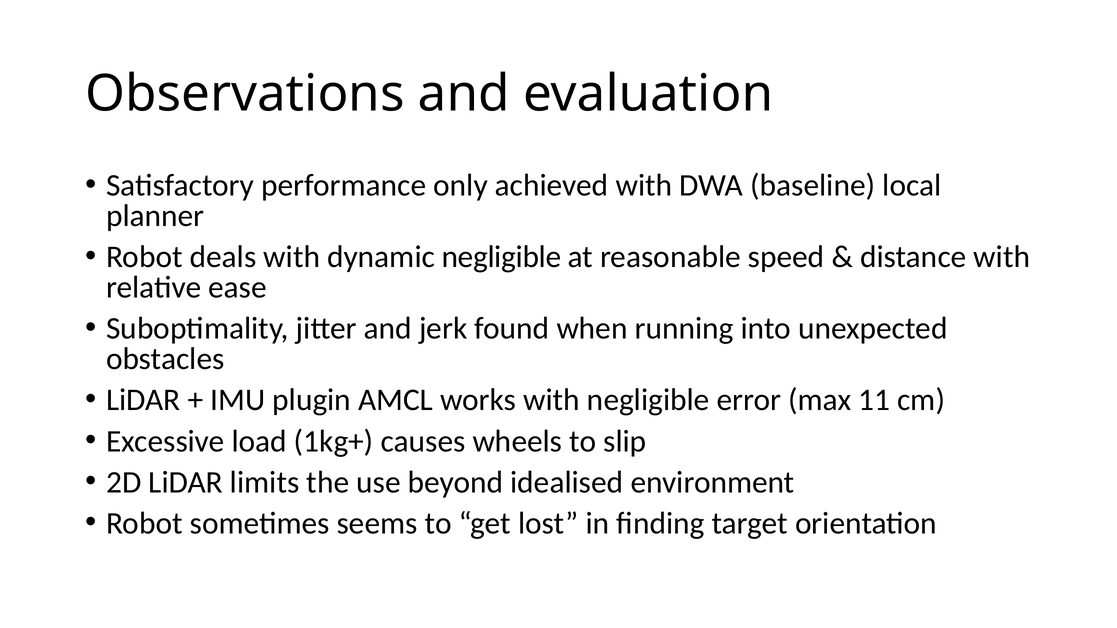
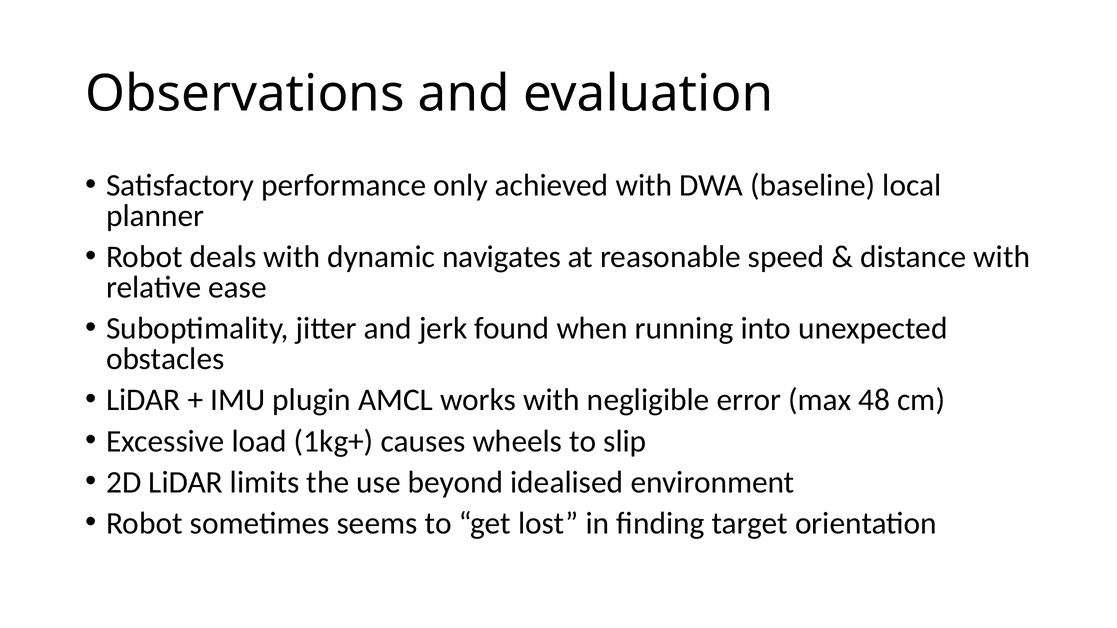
dynamic negligible: negligible -> navigates (502, 257)
11: 11 -> 48 (874, 400)
